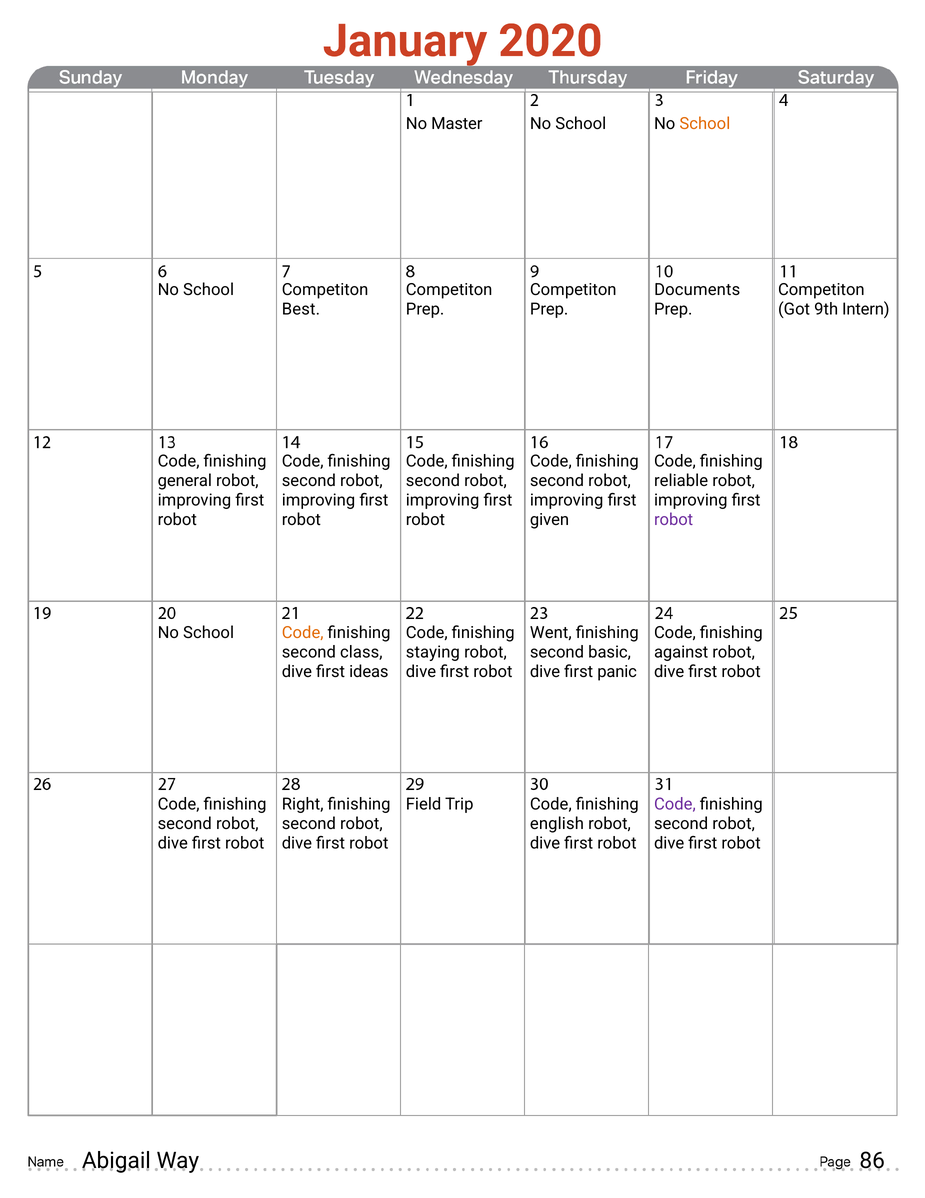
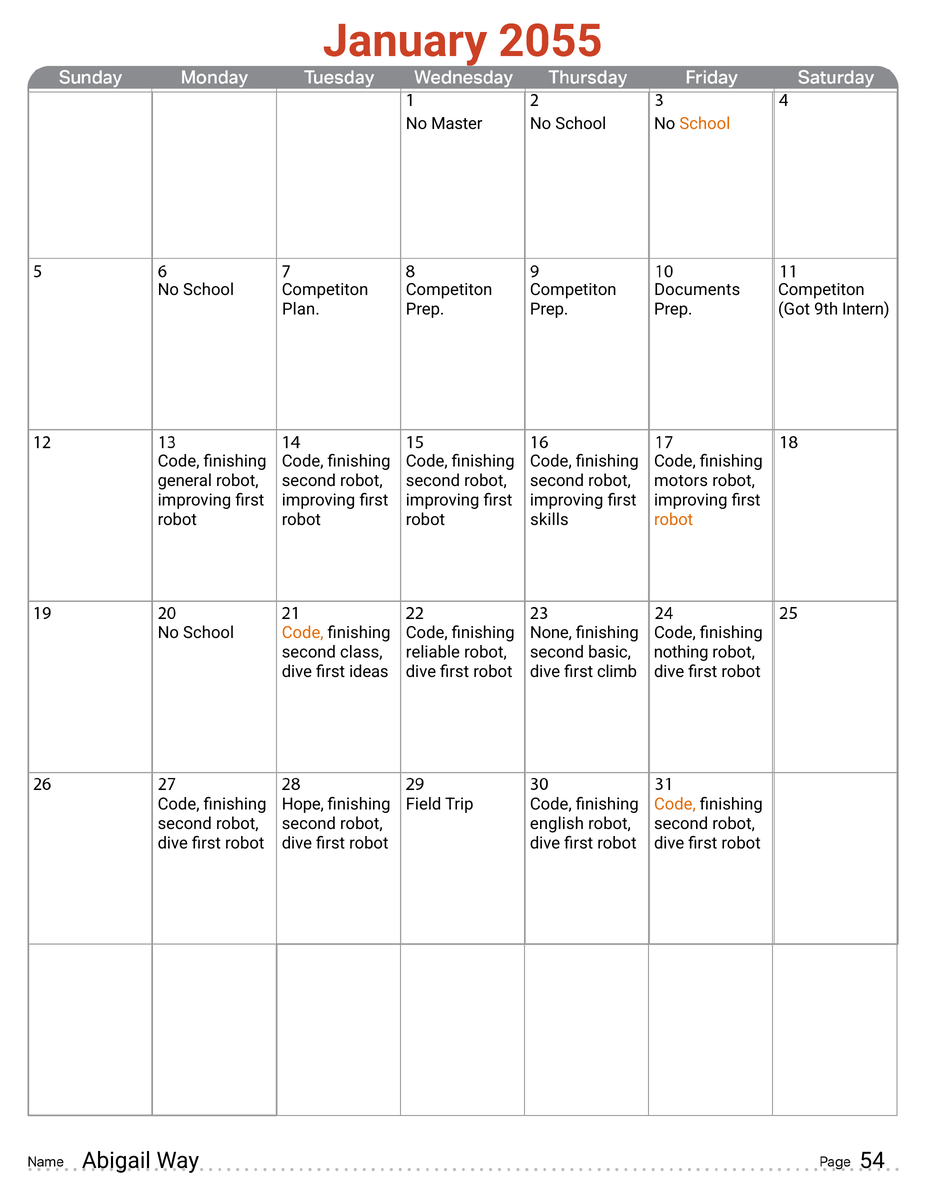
2020: 2020 -> 2055 (550, 41)
Best: Best -> Plan (301, 309)
reliable: reliable -> motors (681, 480)
given: given -> skills (549, 519)
robot colour: purple -> orange (674, 519)
Went: Went -> None (551, 632)
staying: staying -> reliable (433, 652)
against: against -> nothing (681, 652)
panic: panic -> climb (617, 671)
Right: Right -> Hope (303, 804)
Code colour: purple -> orange (675, 804)
86: 86 -> 54 (872, 1160)
